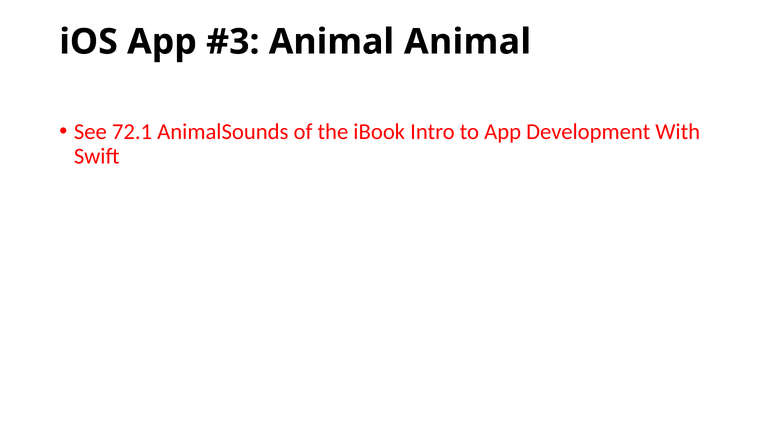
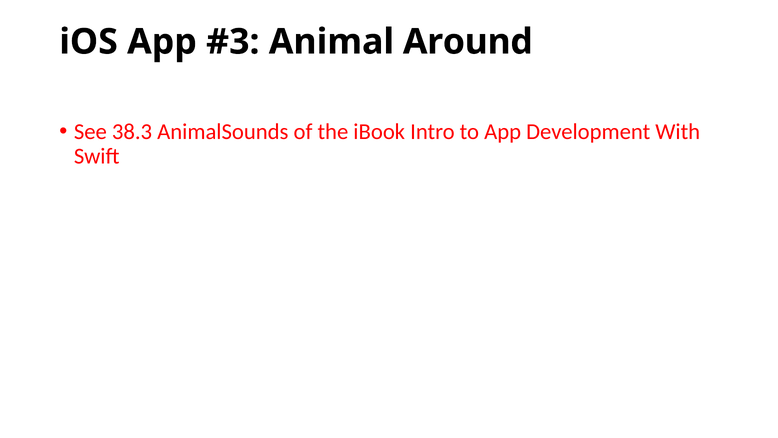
Animal Animal: Animal -> Around (468, 42)
72.1: 72.1 -> 38.3 (132, 132)
